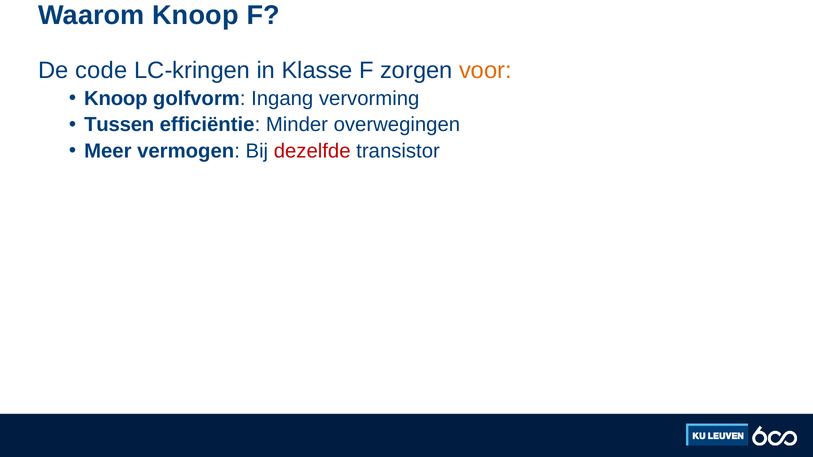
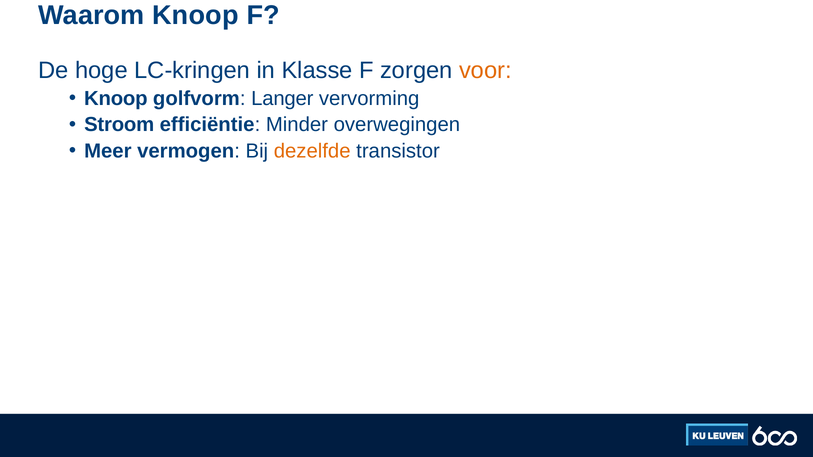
code: code -> hoge (101, 71)
Ingang: Ingang -> Langer (282, 99)
Tussen: Tussen -> Stroom (119, 125)
dezelfde colour: red -> orange (312, 151)
